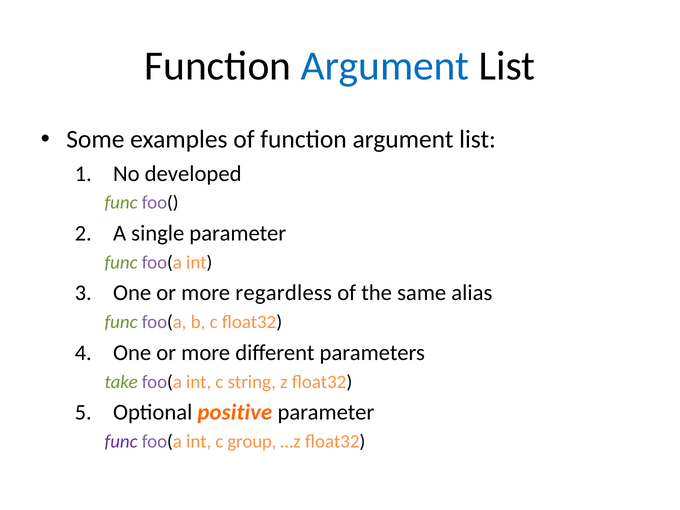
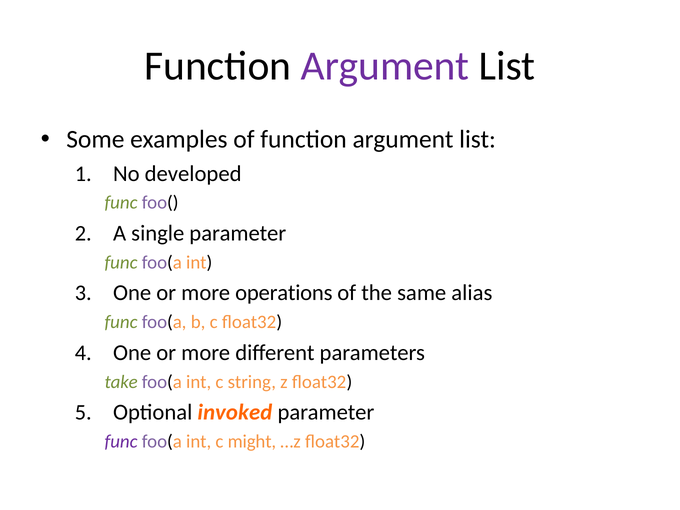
Argument colour: blue -> purple (385, 66)
regardless: regardless -> operations (284, 293)
positive: positive -> invoked (235, 412)
group: group -> might (252, 442)
